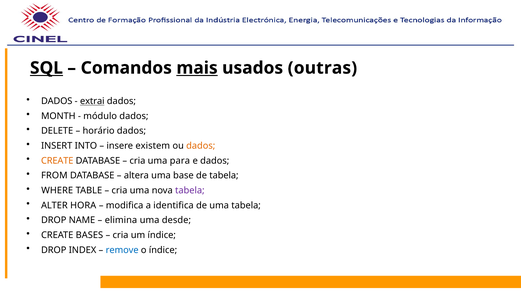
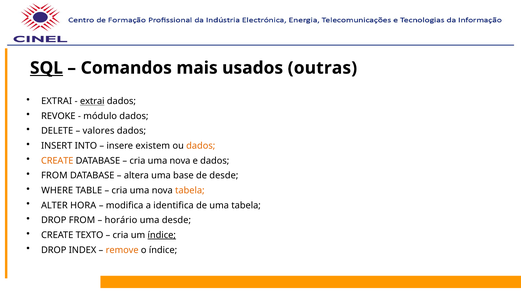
mais underline: present -> none (197, 68)
DADOS: DADOS -> EXTRAI (57, 101)
MONTH: MONTH -> REVOKE (58, 116)
horário: horário -> valores (99, 131)
para: para -> nova (180, 161)
de tabela: tabela -> desde (224, 176)
tabela colour: purple -> orange (190, 191)
DROP NAME: NAME -> FROM (82, 220)
elimina: elimina -> horário (121, 220)
BASES: BASES -> TEXTO (90, 235)
índice underline: none -> present (162, 235)
remove colour: blue -> orange (122, 250)
